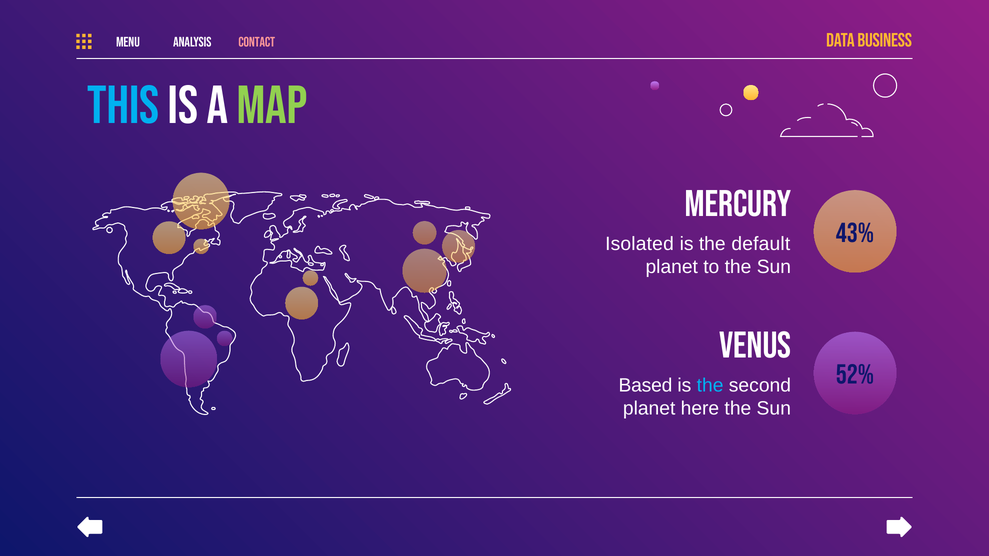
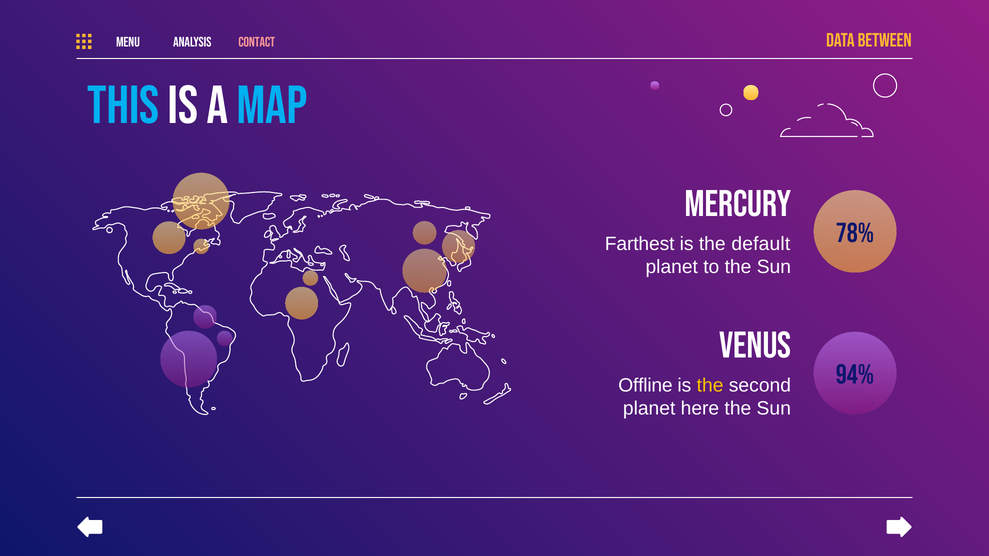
BUSINESS: BUSINESS -> BETWEEN (885, 41)
MAP colour: light green -> light blue (272, 106)
43%: 43% -> 78% (855, 233)
Isolated: Isolated -> Farthest (640, 244)
52%: 52% -> 94% (855, 375)
Based: Based -> Offline (645, 386)
the colour: light blue -> yellow (710, 386)
